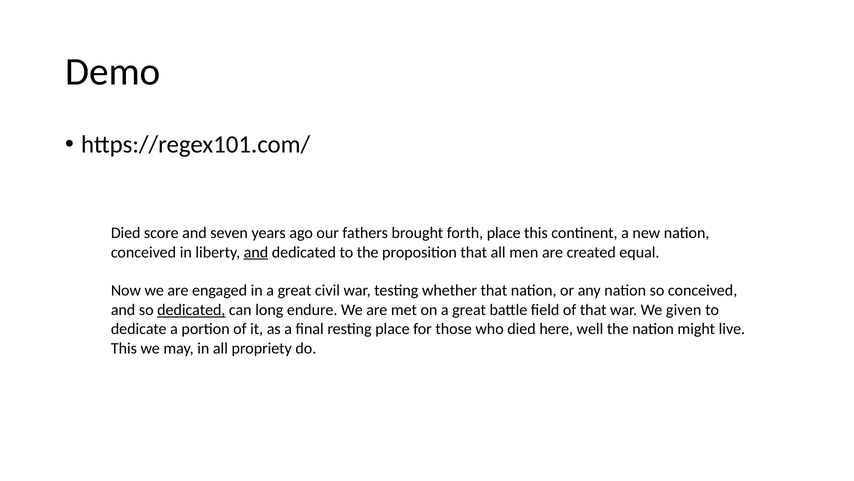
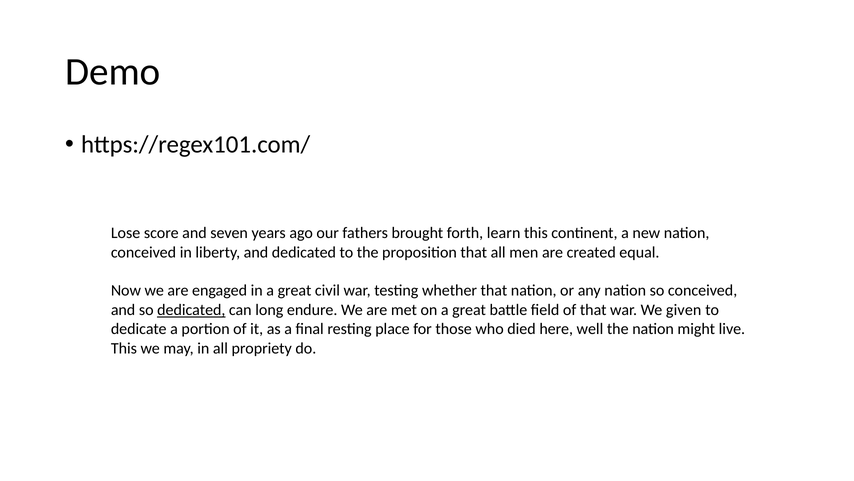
Died: Died -> Lose (126, 233)
forth place: place -> learn (504, 233)
and underline: present -> none (256, 252)
